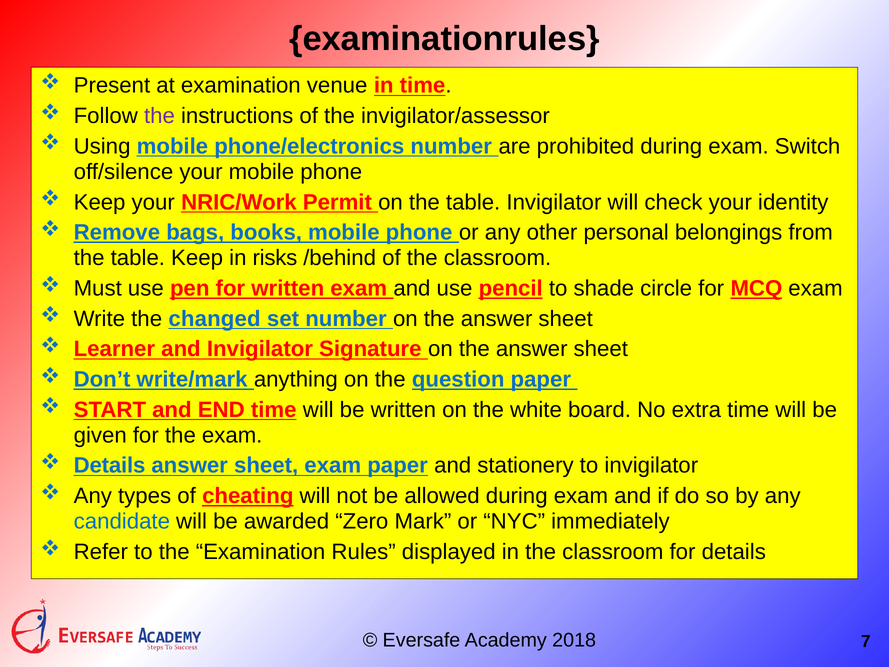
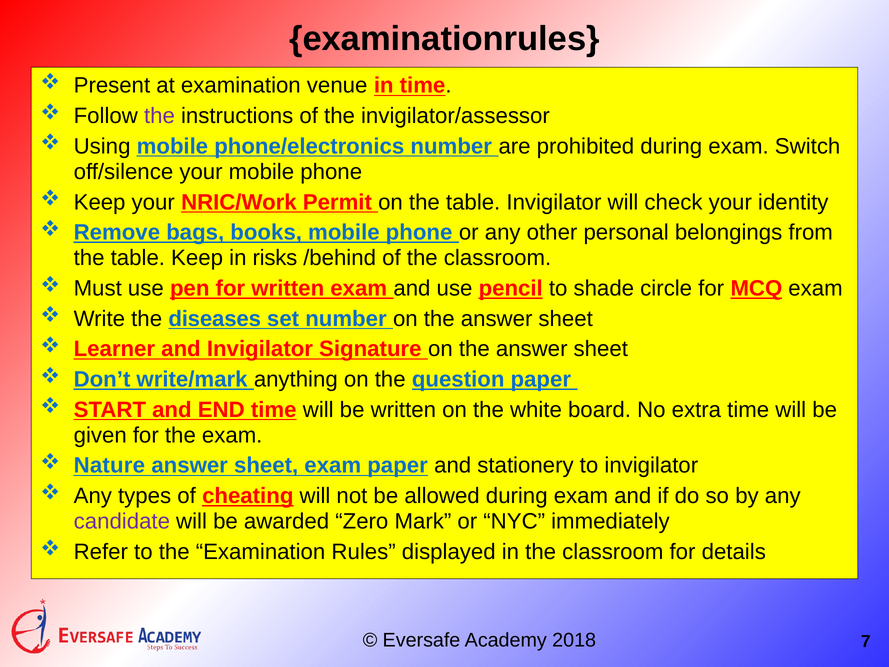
changed: changed -> diseases (215, 319)
Details: Details -> Nature (109, 465)
candidate colour: blue -> purple (122, 521)
